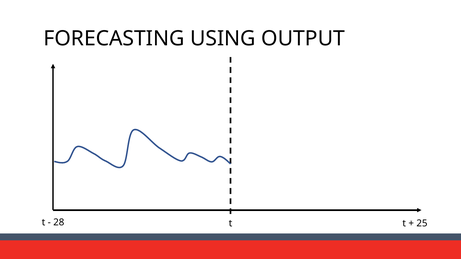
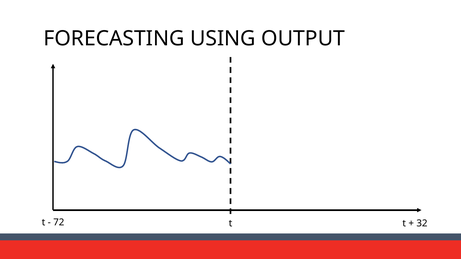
28: 28 -> 72 (59, 223)
25: 25 -> 32 (422, 223)
